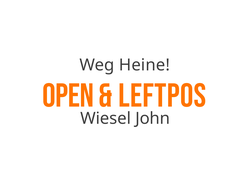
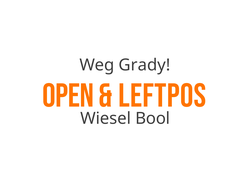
Heine: Heine -> Grady (145, 65)
John: John -> Bool (153, 119)
